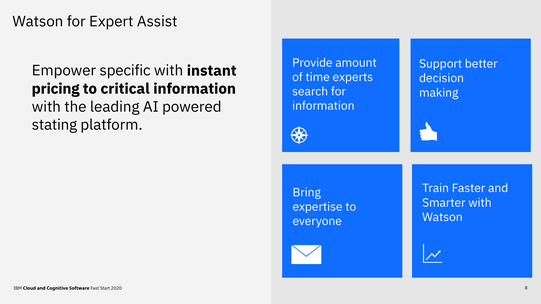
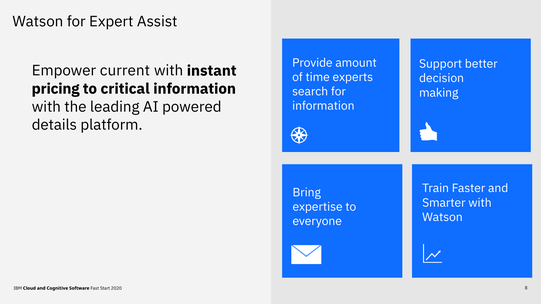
specific: specific -> current (125, 71)
stating: stating -> details (54, 125)
